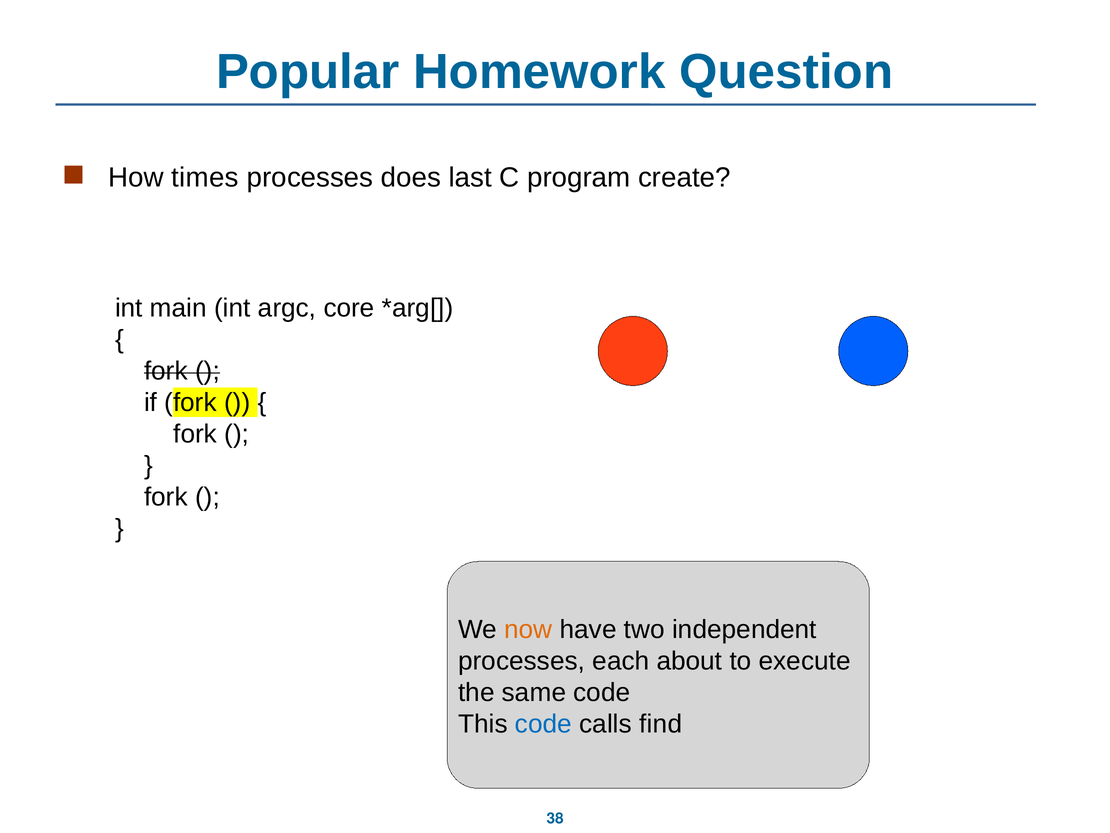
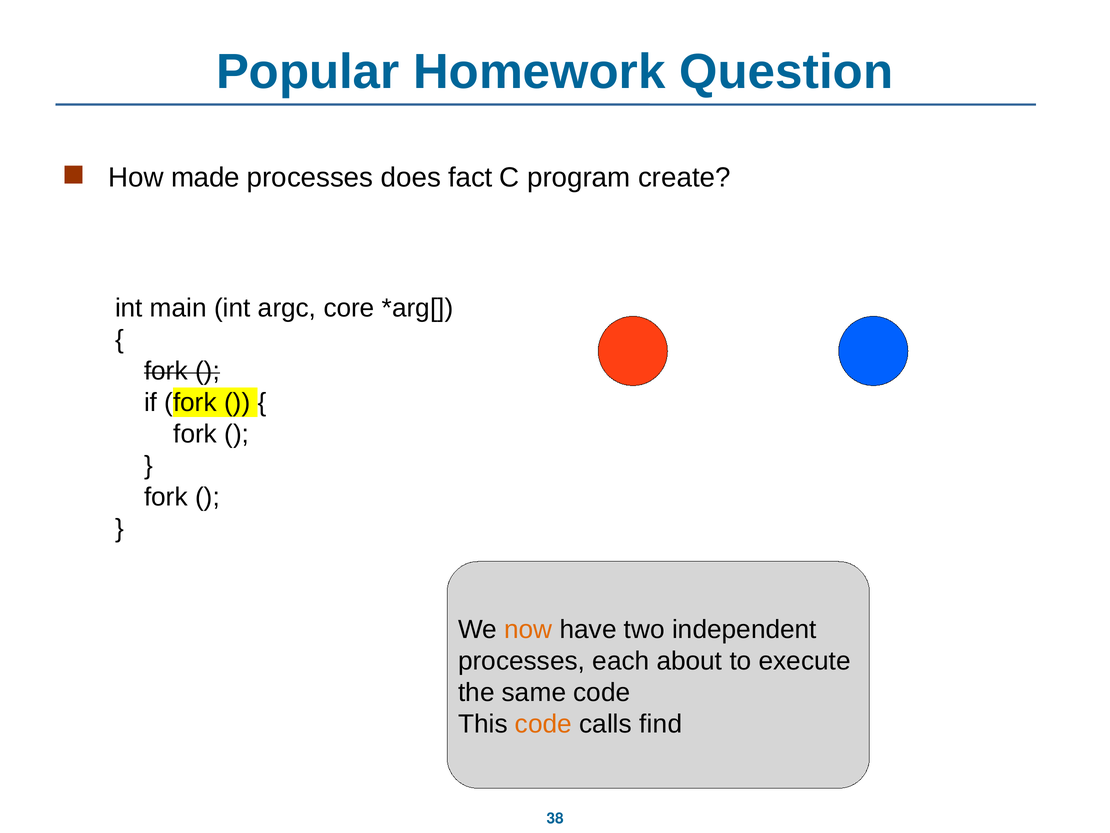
times: times -> made (205, 178)
last: last -> fact (470, 178)
code colour: blue -> orange (543, 723)
